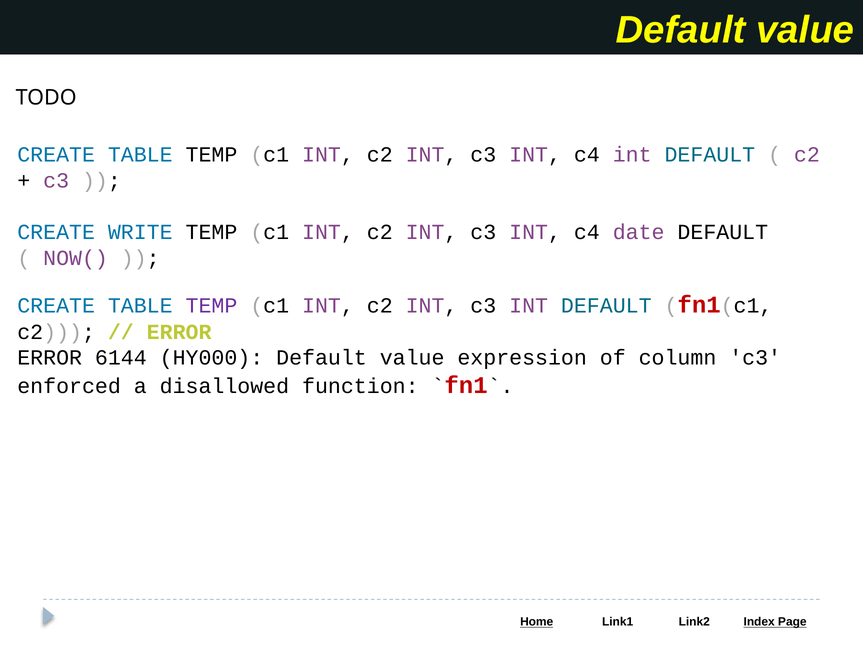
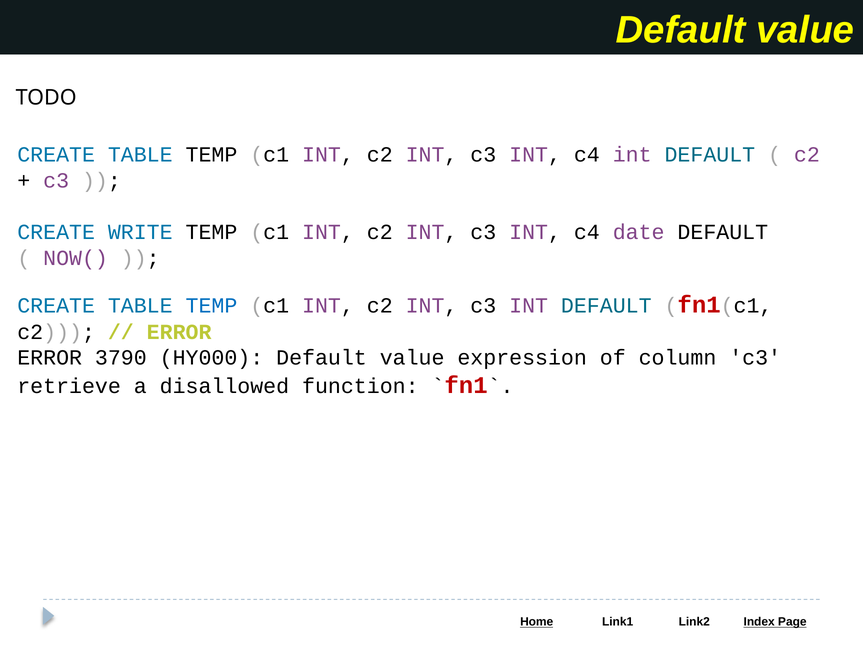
TEMP colour: purple -> blue (211, 306)
6144: 6144 -> 3790 (121, 358)
enforced: enforced -> retrieve (69, 386)
